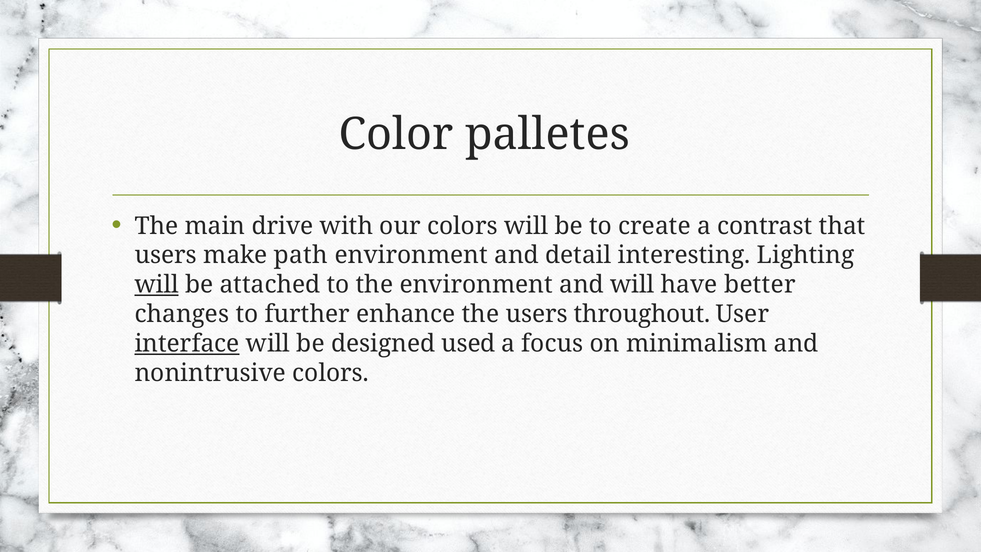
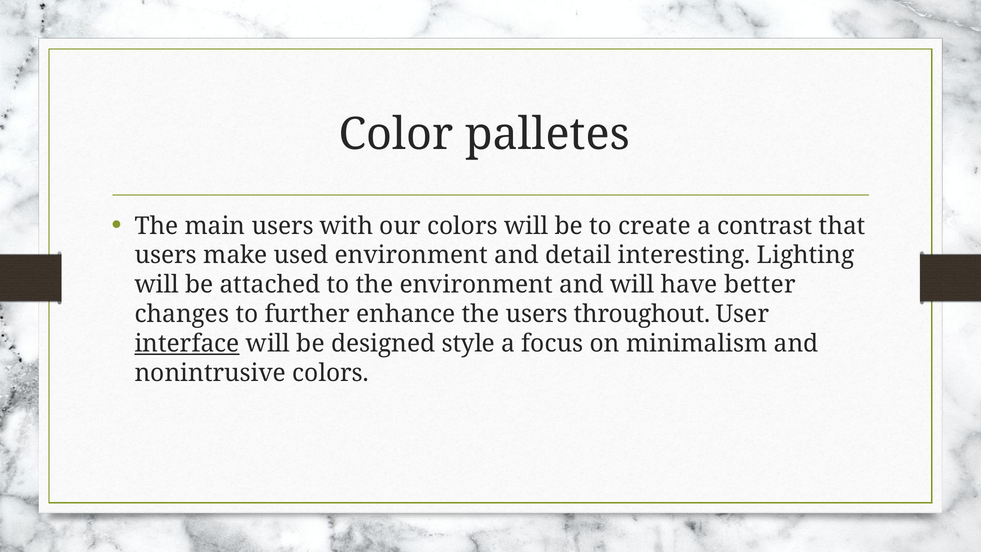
main drive: drive -> users (283, 226)
path: path -> used (301, 255)
will underline: present -> none (157, 285)
used: used -> style (468, 344)
